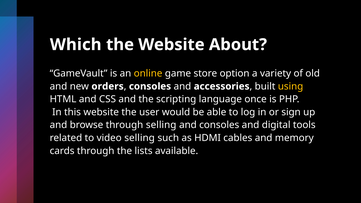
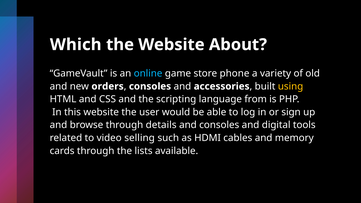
online colour: yellow -> light blue (148, 73)
option: option -> phone (235, 73)
once: once -> from (256, 99)
through selling: selling -> details (161, 125)
